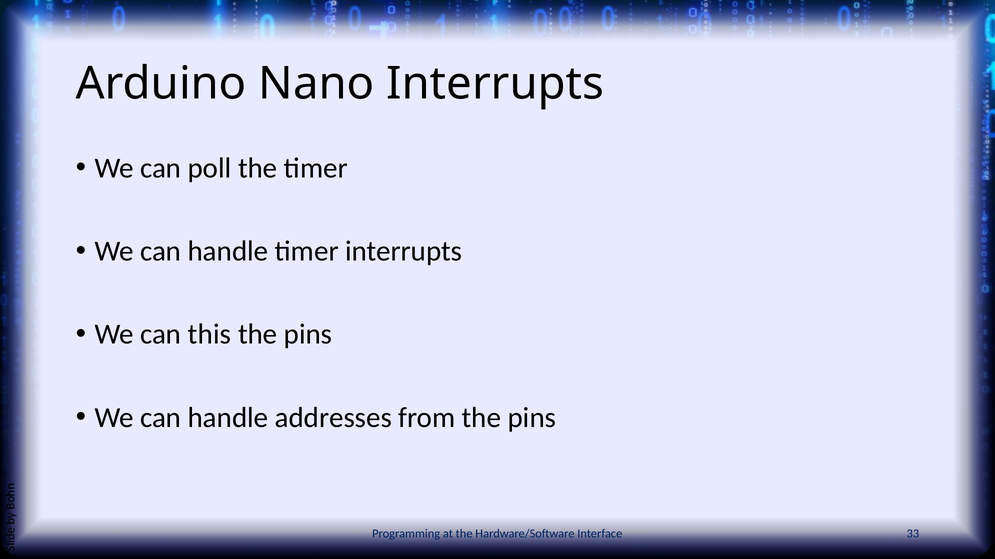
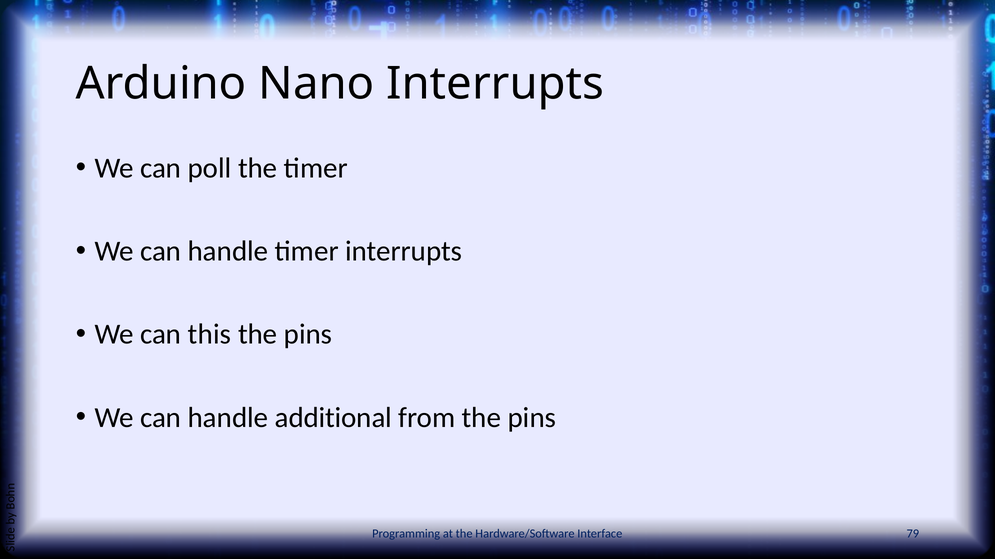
addresses: addresses -> additional (333, 418)
33: 33 -> 79 (913, 534)
